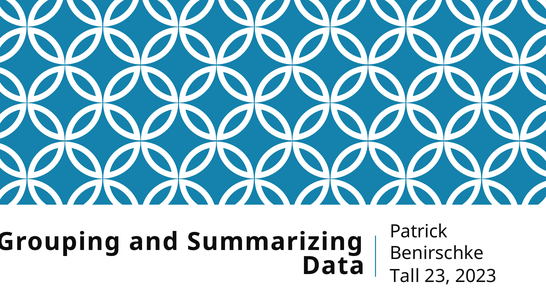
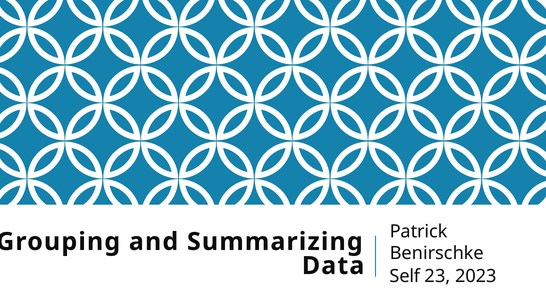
Tall: Tall -> Self (405, 276)
